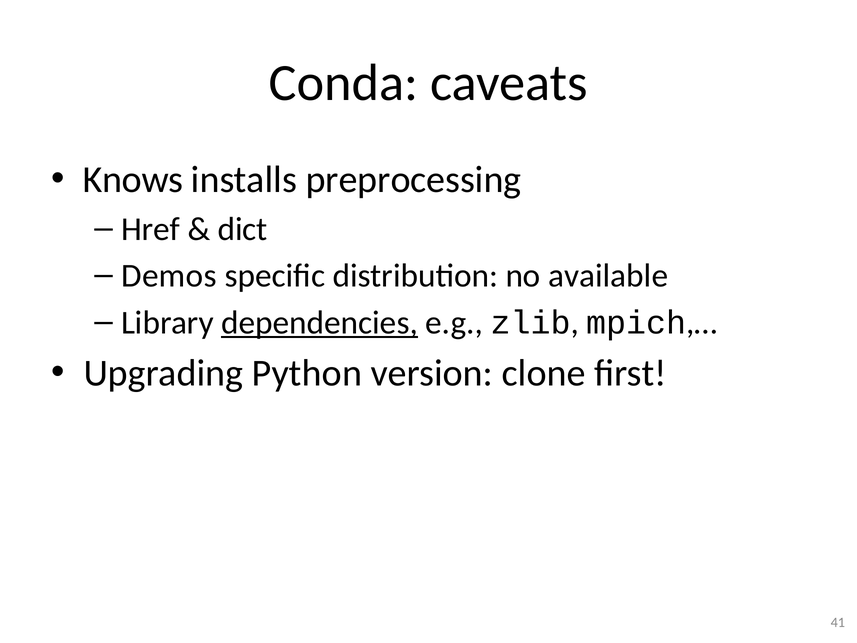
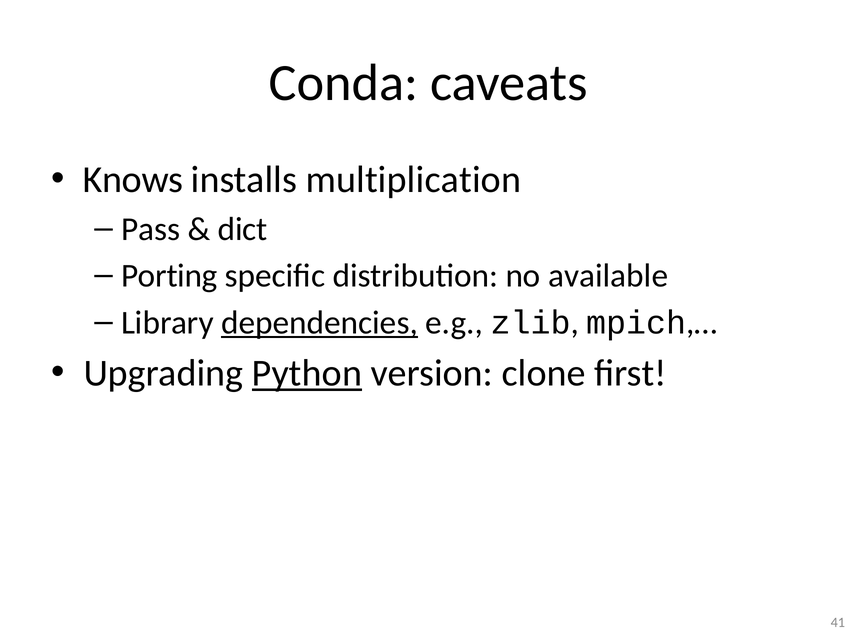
preprocessing: preprocessing -> multiplication (413, 180)
Href: Href -> Pass (151, 229)
Demos: Demos -> Porting (169, 276)
Python underline: none -> present (307, 373)
